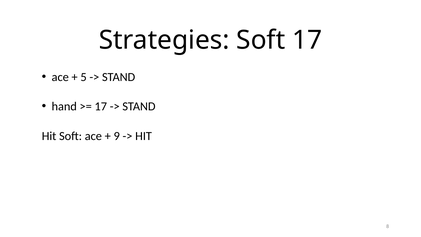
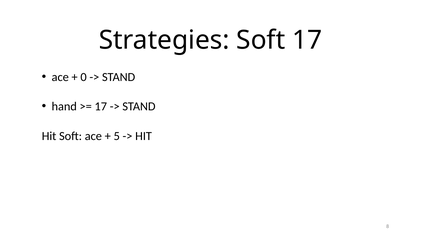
5: 5 -> 0 (84, 77)
9: 9 -> 5 (117, 136)
